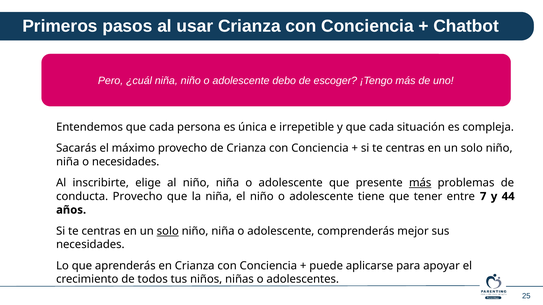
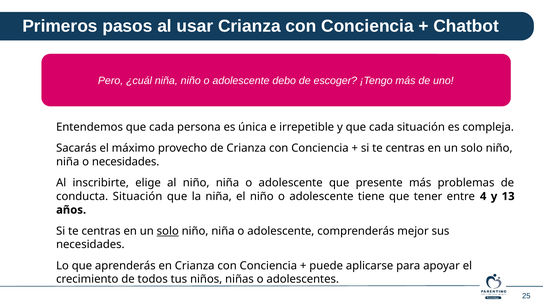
más underline: present -> none (420, 183)
conducta Provecho: Provecho -> Situación (138, 197)
7: 7 -> 4 (483, 197)
44: 44 -> 13 (508, 197)
